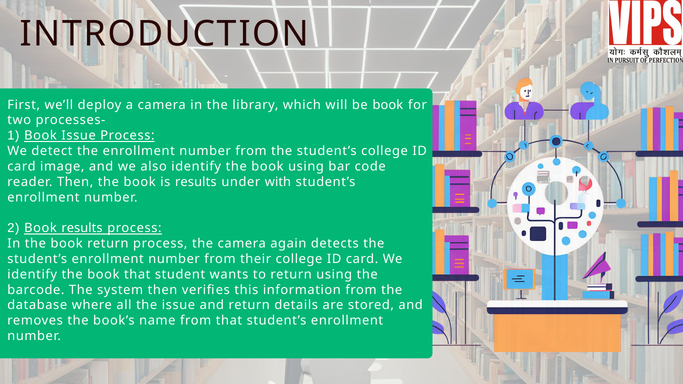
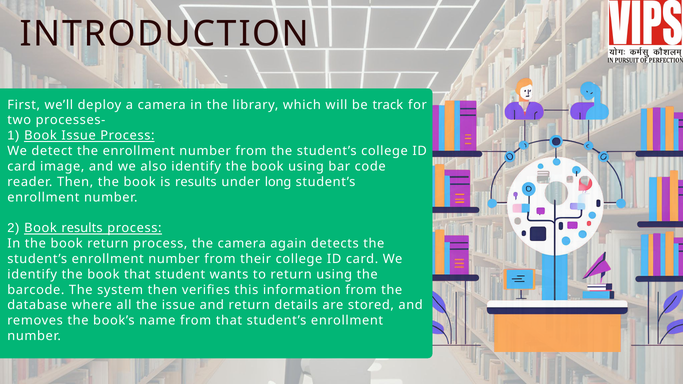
be book: book -> track (388, 105)
with: with -> long (278, 182)
